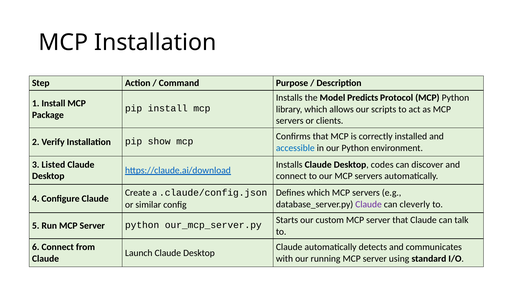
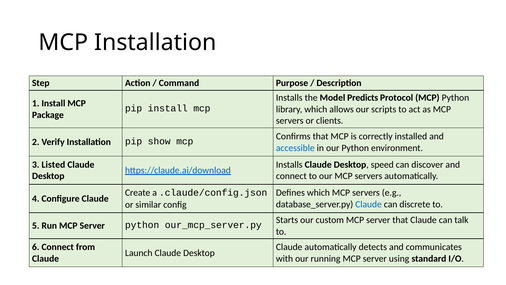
codes: codes -> speed (382, 164)
Claude colour: purple -> blue (369, 204)
cleverly: cleverly -> discrete (415, 204)
